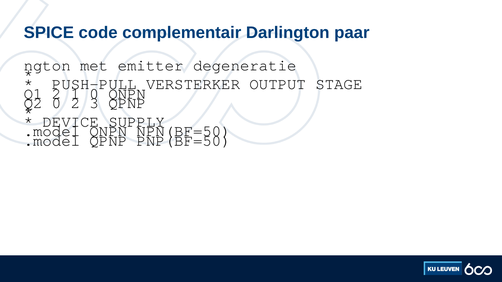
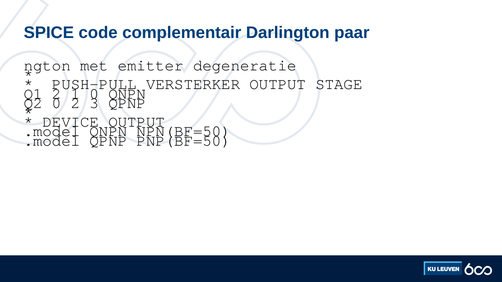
DEVICE SUPPLY: SUPPLY -> OUTPUT (137, 122)
